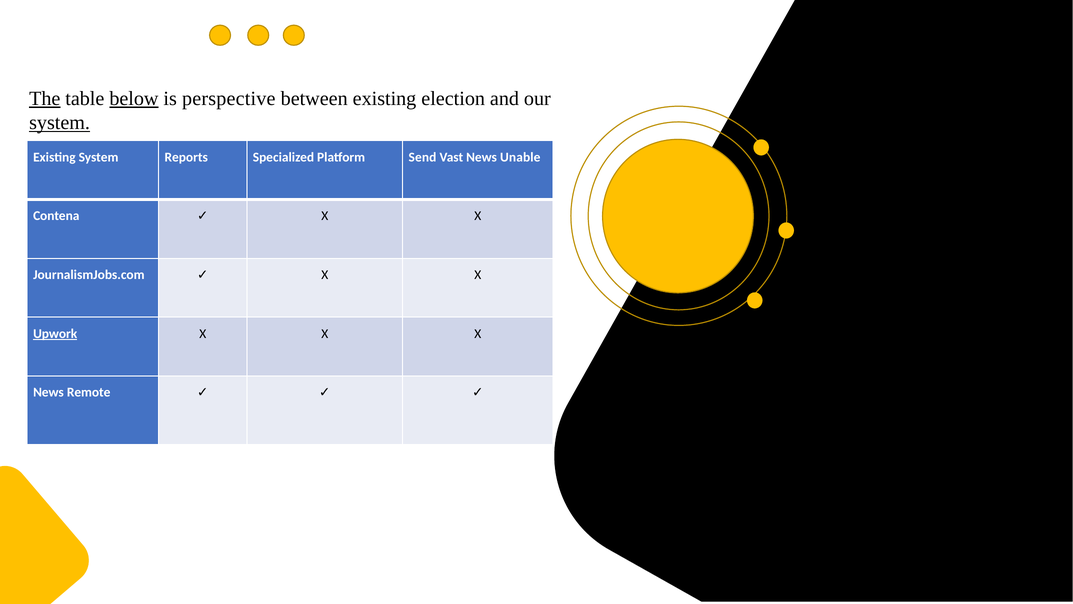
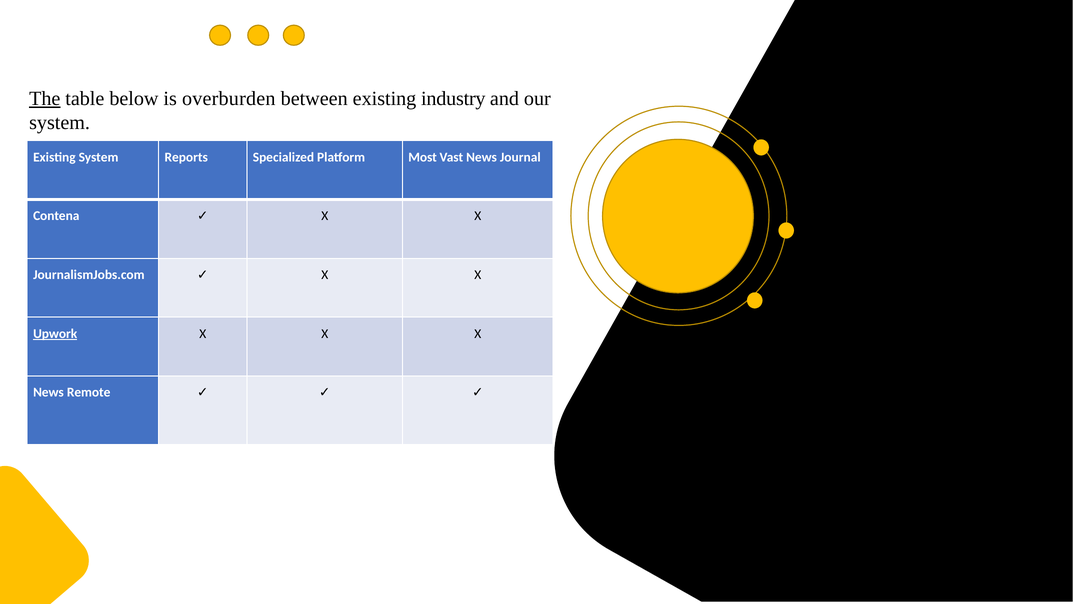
below underline: present -> none (134, 99)
perspective: perspective -> overburden (229, 99)
election: election -> industry (453, 99)
system underline: present -> none (60, 123)
Send: Send -> Most (423, 157)
Unable: Unable -> Journal (520, 157)
